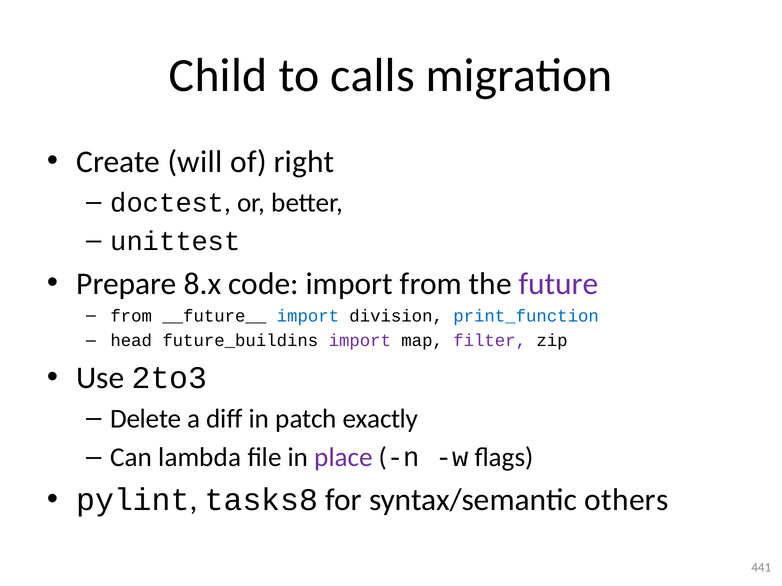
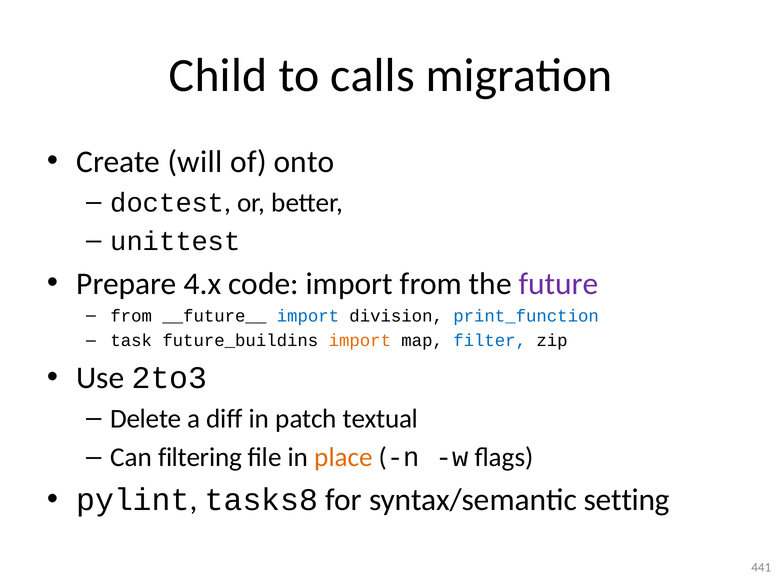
right: right -> onto (304, 162)
8.x: 8.x -> 4.x (202, 284)
head: head -> task (131, 341)
import colour: purple -> orange (360, 341)
filter colour: purple -> blue (490, 341)
exactly: exactly -> textual (380, 419)
lambda: lambda -> filtering (200, 458)
place colour: purple -> orange (344, 458)
others: others -> setting (627, 500)
